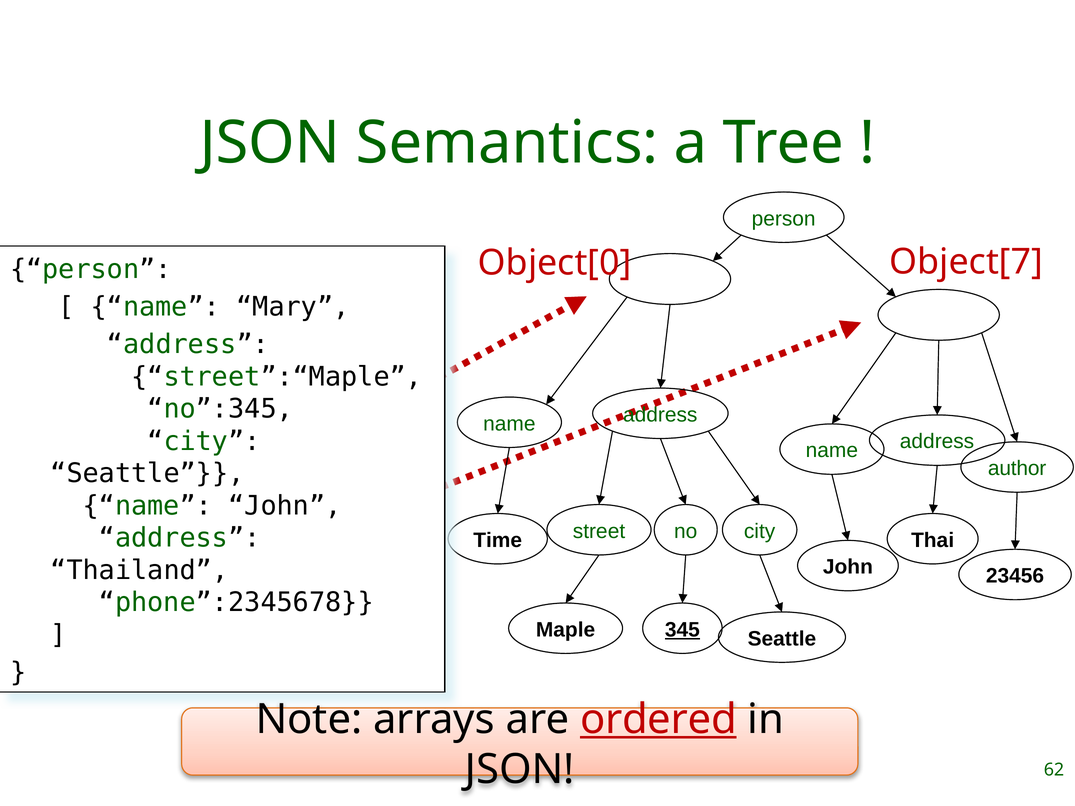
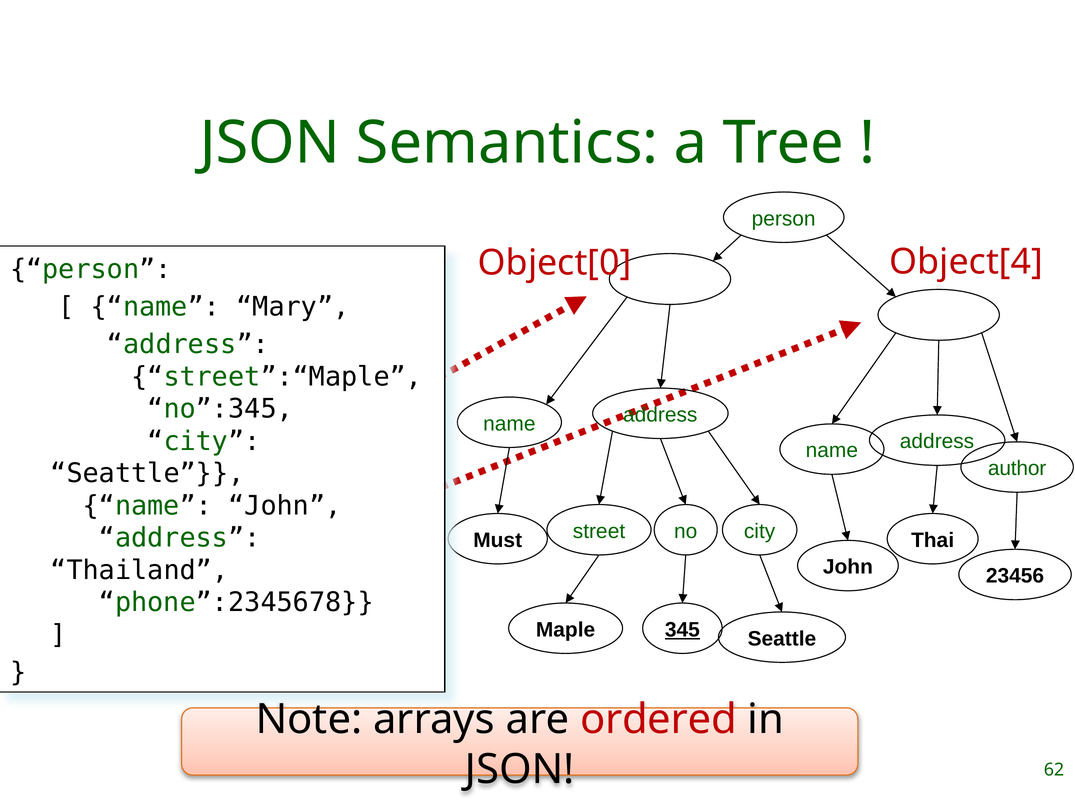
Object[7: Object[7 -> Object[4 (966, 262)
Time: Time -> Must (498, 540)
ordered underline: present -> none (658, 719)
